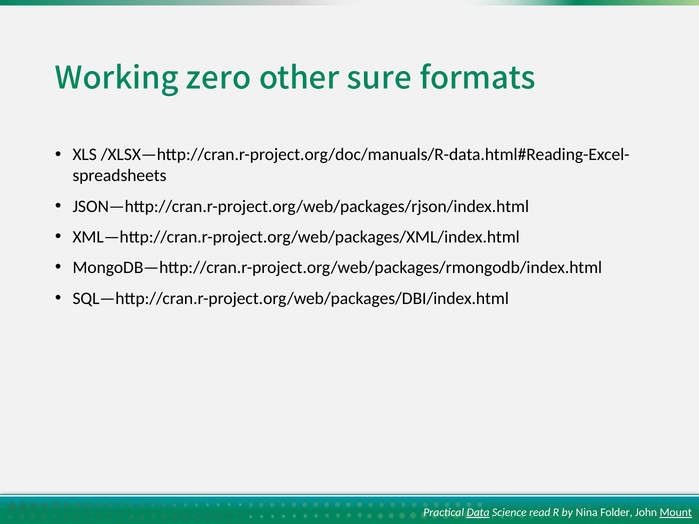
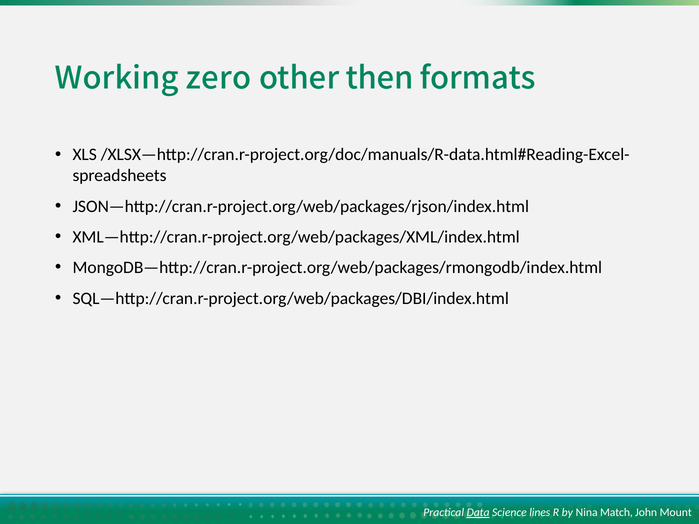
sure: sure -> then (380, 78)
read: read -> lines (540, 513)
Folder: Folder -> Match (616, 513)
Mount underline: present -> none (676, 513)
